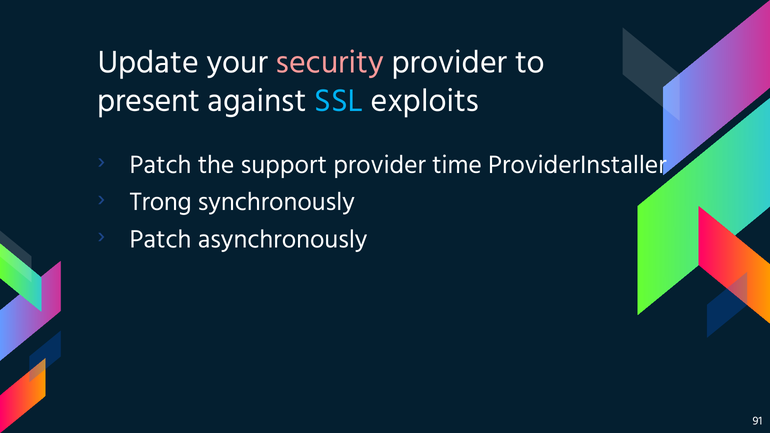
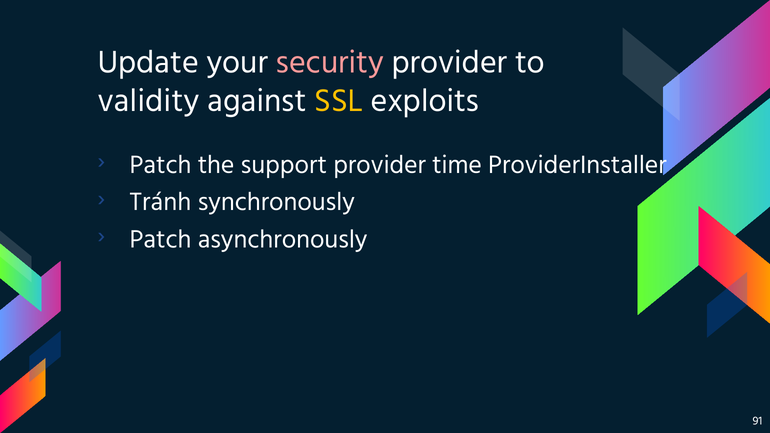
present: present -> validity (148, 101)
SSL colour: light blue -> yellow (339, 101)
Trong: Trong -> Tránh (160, 202)
